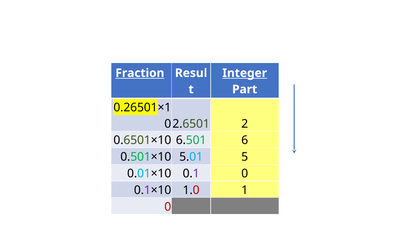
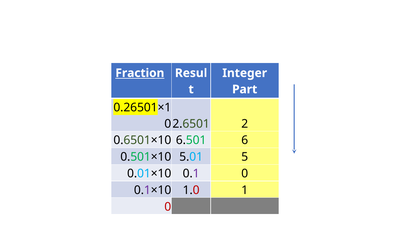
Integer underline: present -> none (245, 73)
